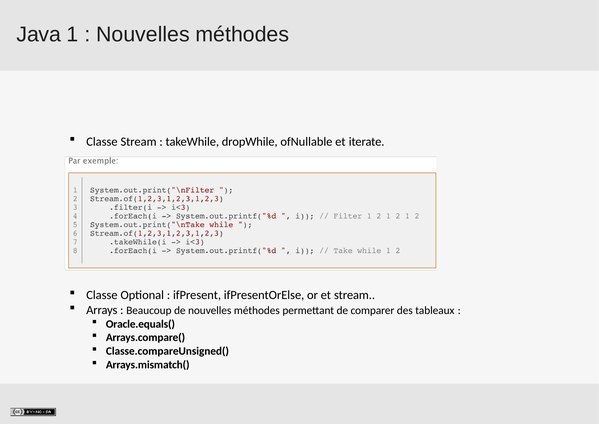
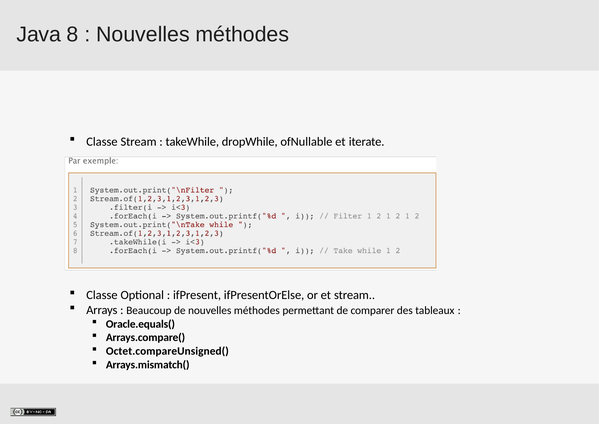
1: 1 -> 8 (73, 34)
Classe.compareUnsigned(: Classe.compareUnsigned( -> Octet.compareUnsigned( (167, 351)
